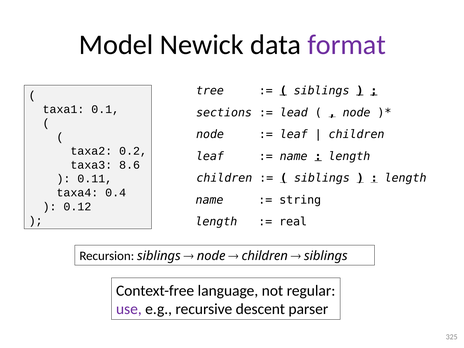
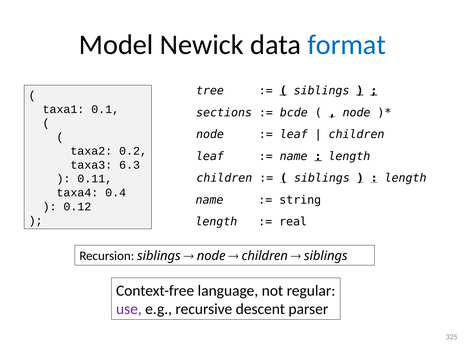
format colour: purple -> blue (347, 45)
lead: lead -> bcde (294, 113)
8.6: 8.6 -> 6.3 (130, 165)
